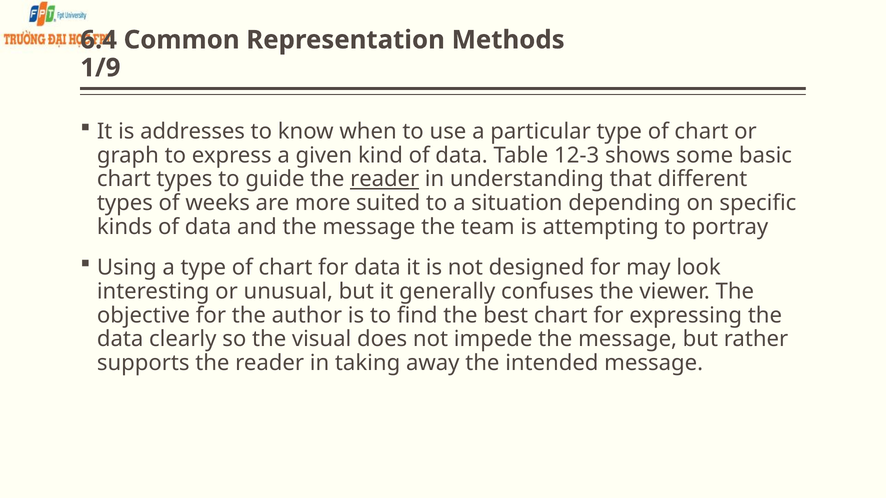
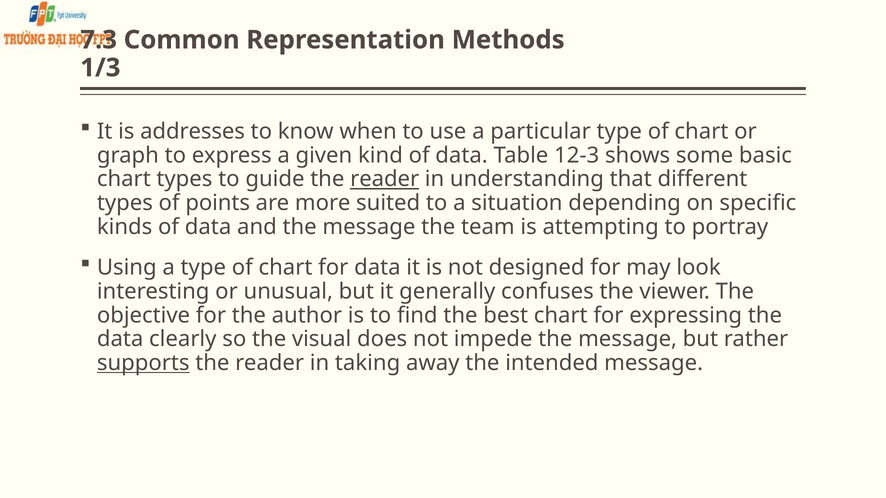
6.4: 6.4 -> 7.3 (99, 40)
1/9: 1/9 -> 1/3 (100, 68)
weeks: weeks -> points (218, 203)
supports underline: none -> present (143, 363)
